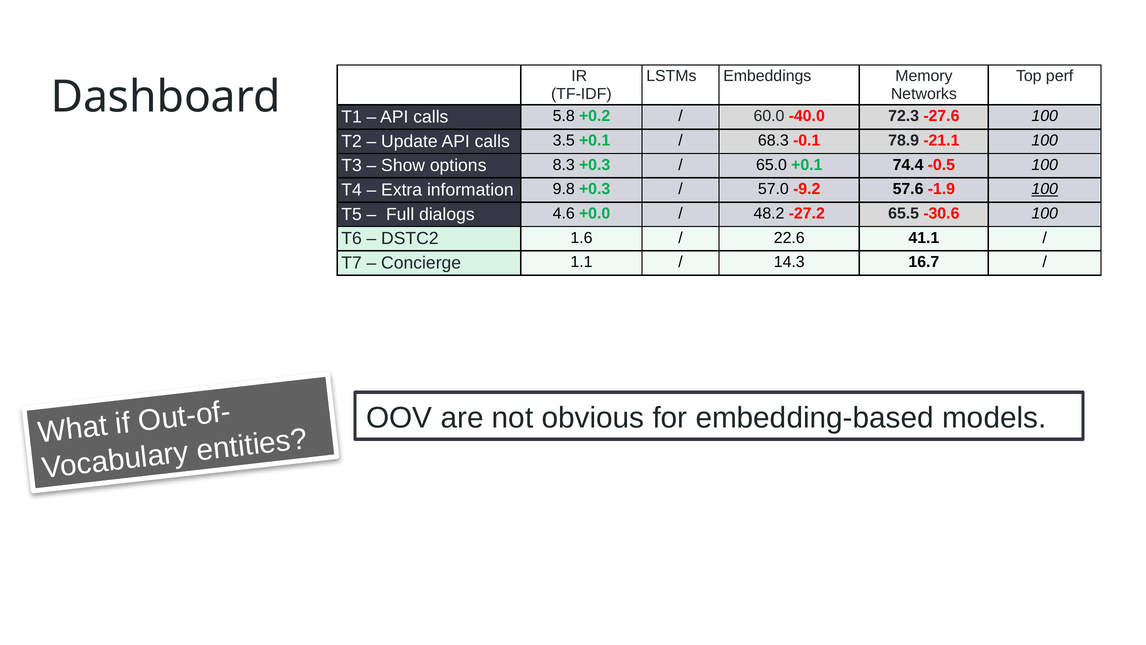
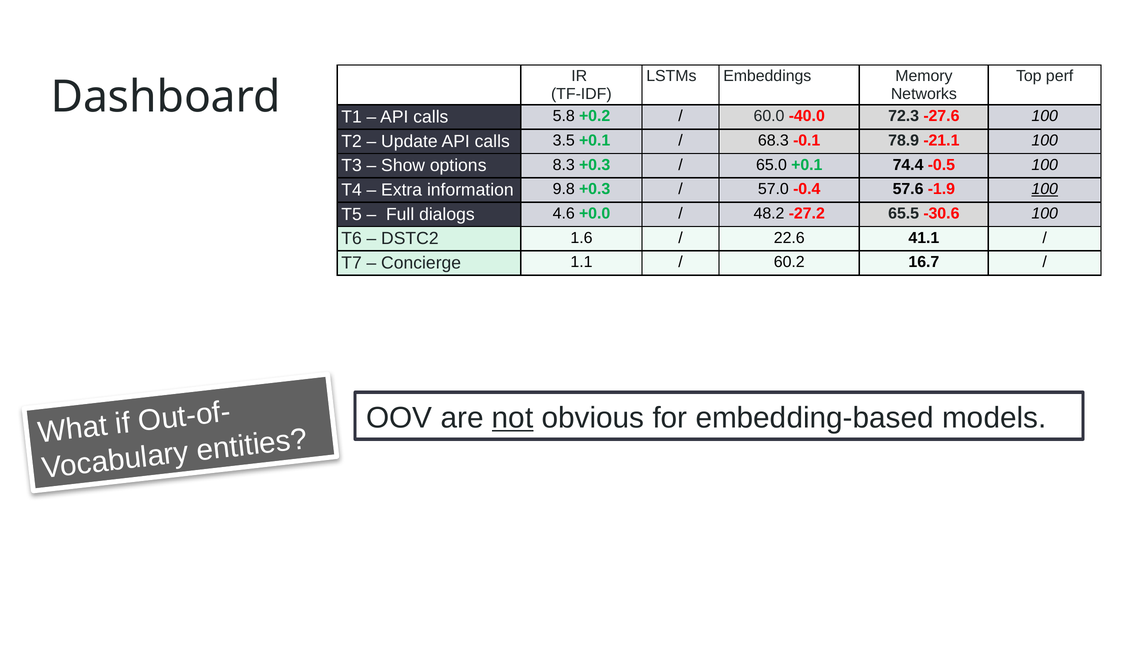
-9.2: -9.2 -> -0.4 (807, 189)
14.3: 14.3 -> 60.2 (789, 262)
not underline: none -> present (513, 418)
